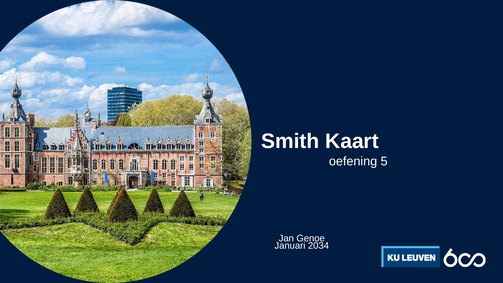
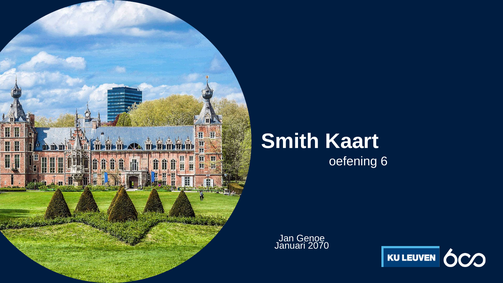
5: 5 -> 6 (384, 161)
2034: 2034 -> 2070 (318, 246)
